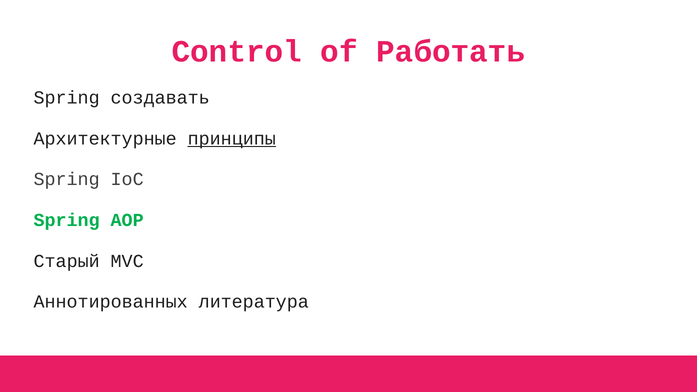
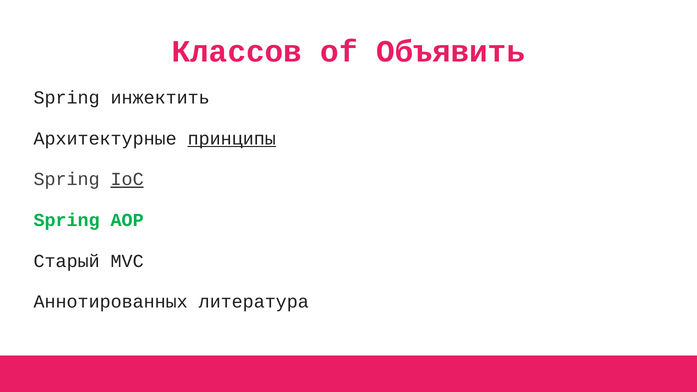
Control: Control -> Классов (237, 52)
Работать: Работать -> Объявить (451, 52)
создавать: создавать -> инжектить (160, 98)
IoC underline: none -> present (127, 179)
